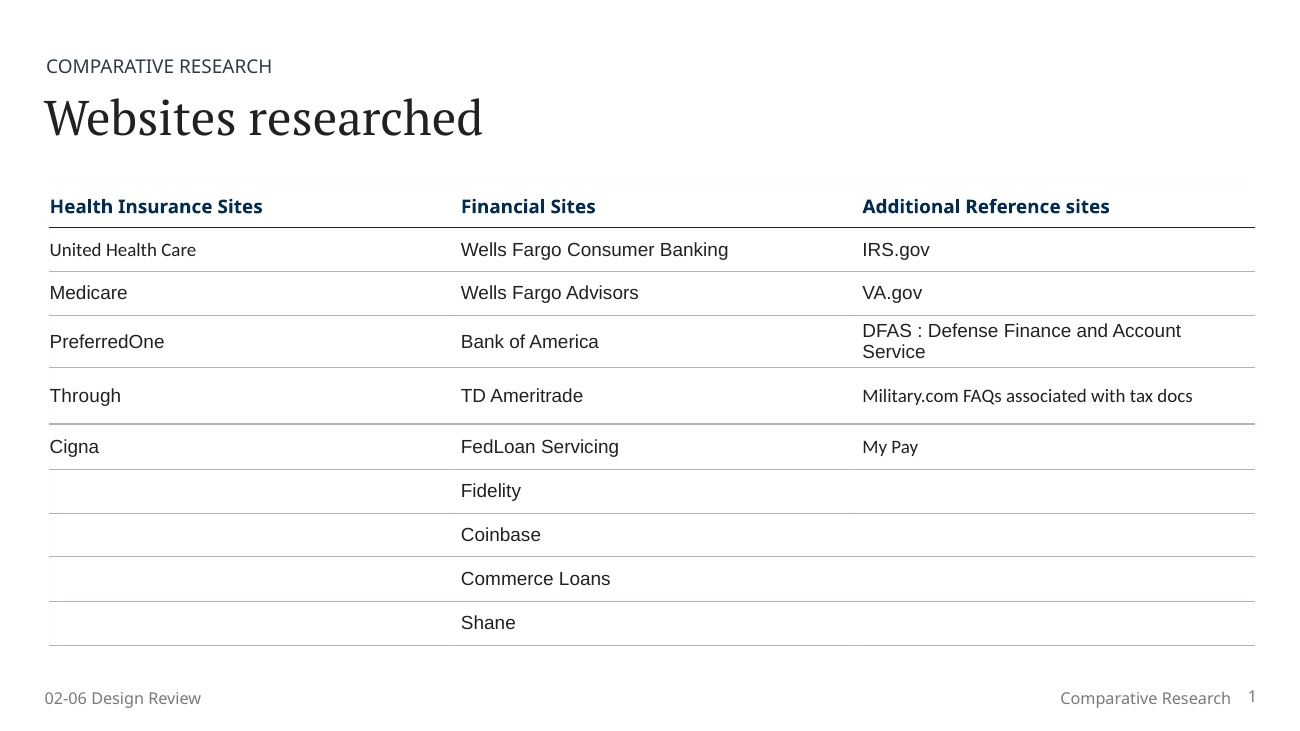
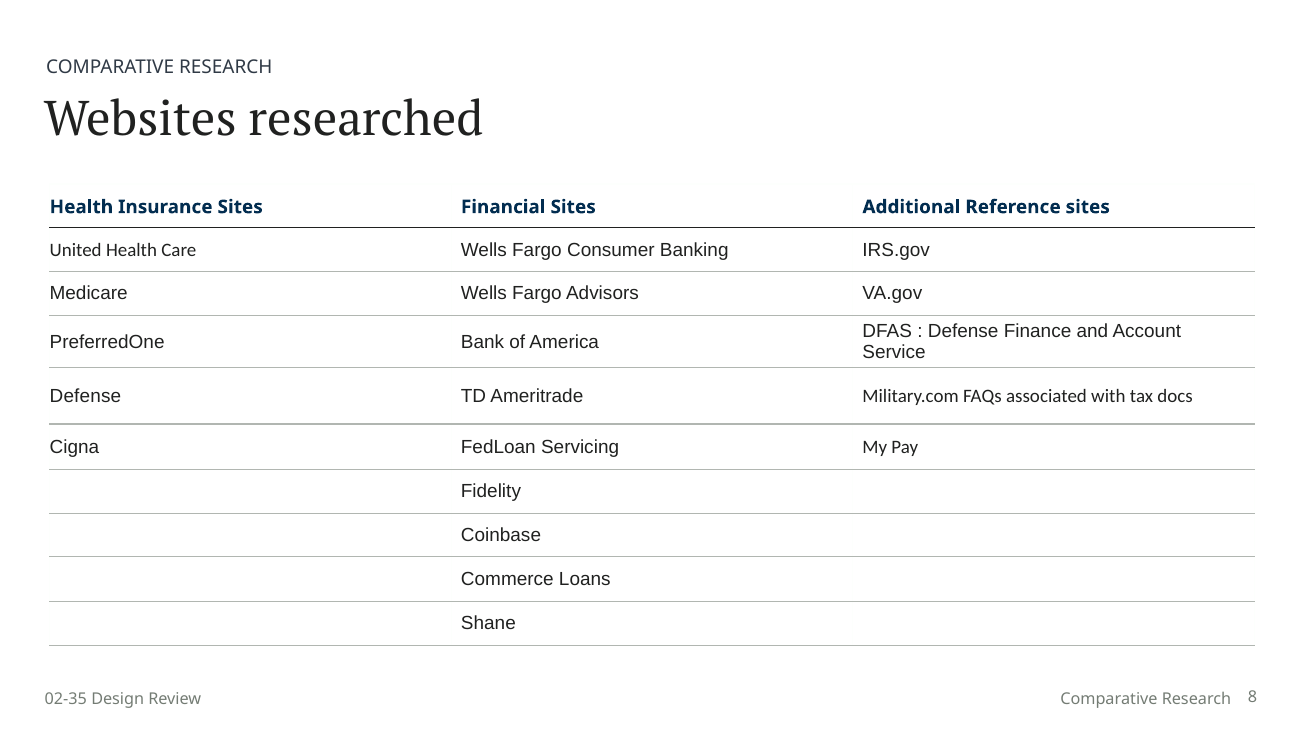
Through: Through -> Defense (85, 396)
02-06: 02-06 -> 02-35 (66, 699)
1: 1 -> 8 (1252, 698)
